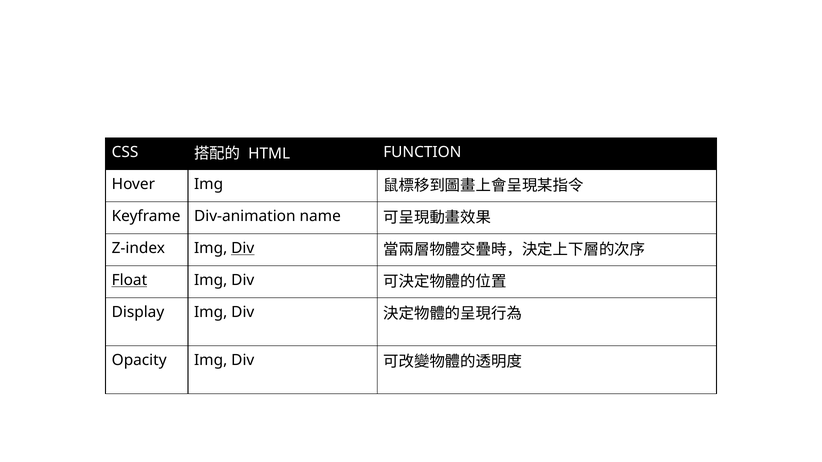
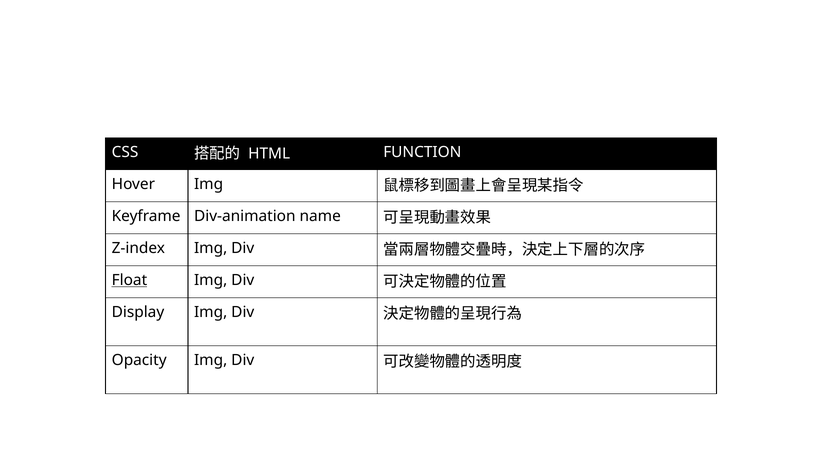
Div underline: present -> none (243, 248)
